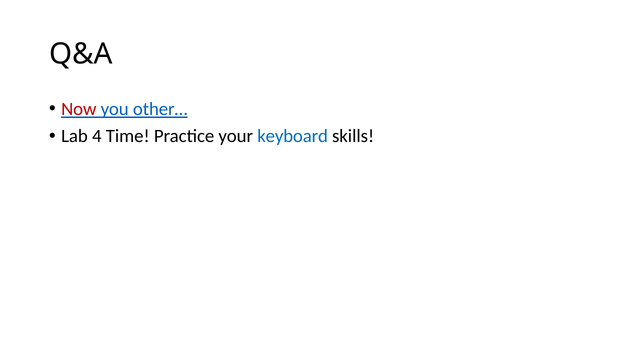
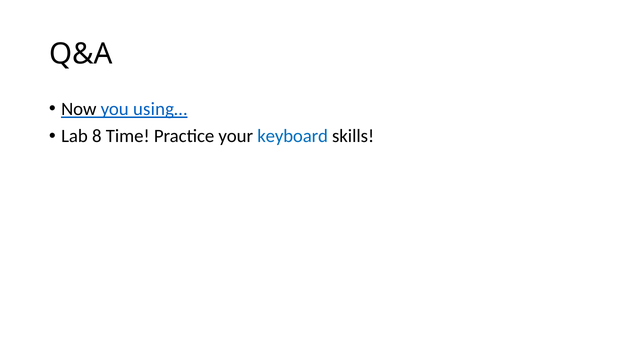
Now colour: red -> black (79, 109)
other…: other… -> using… (160, 109)
4: 4 -> 8 (97, 136)
